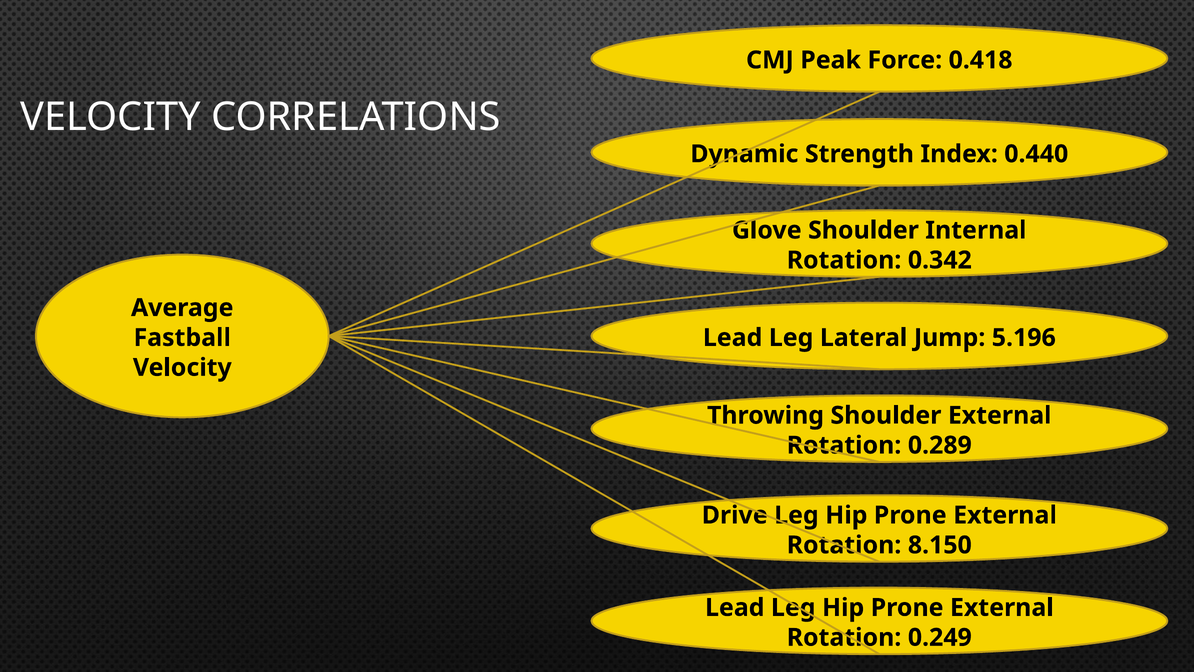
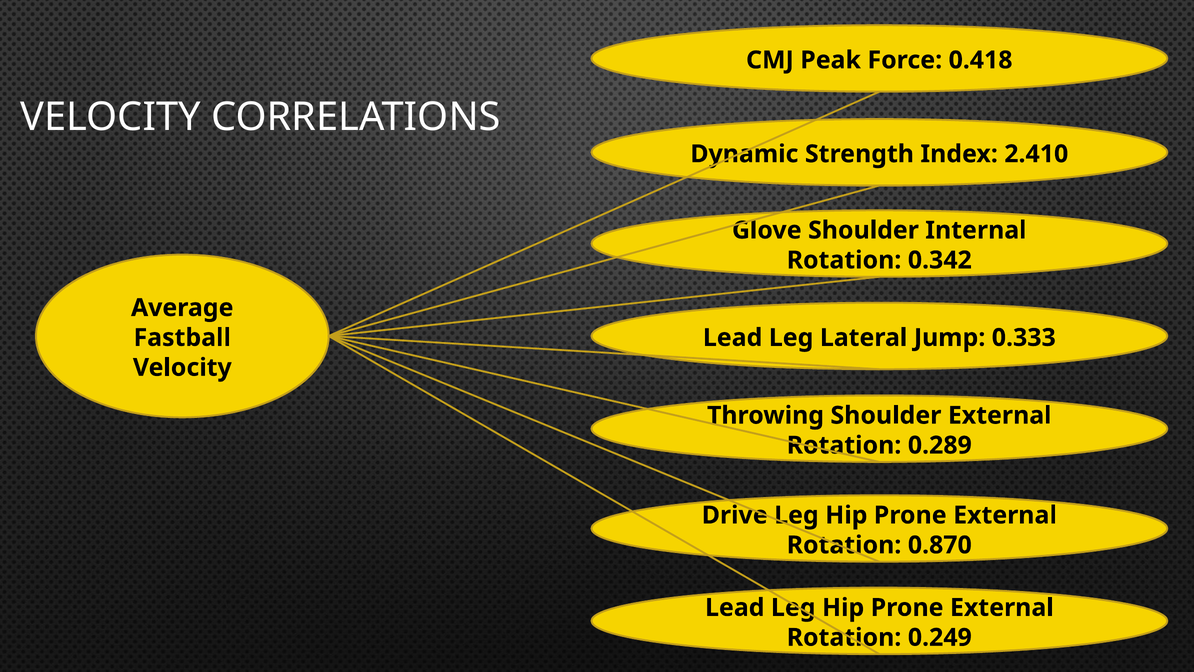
0.440: 0.440 -> 2.410 (1036, 154)
5.196: 5.196 -> 0.333 (1024, 338)
8.150: 8.150 -> 0.870 (940, 545)
